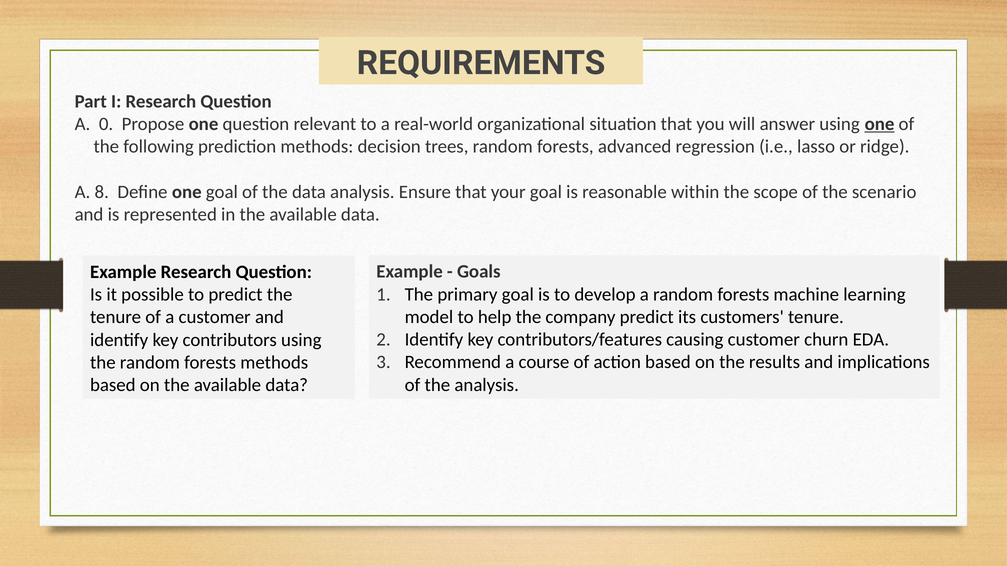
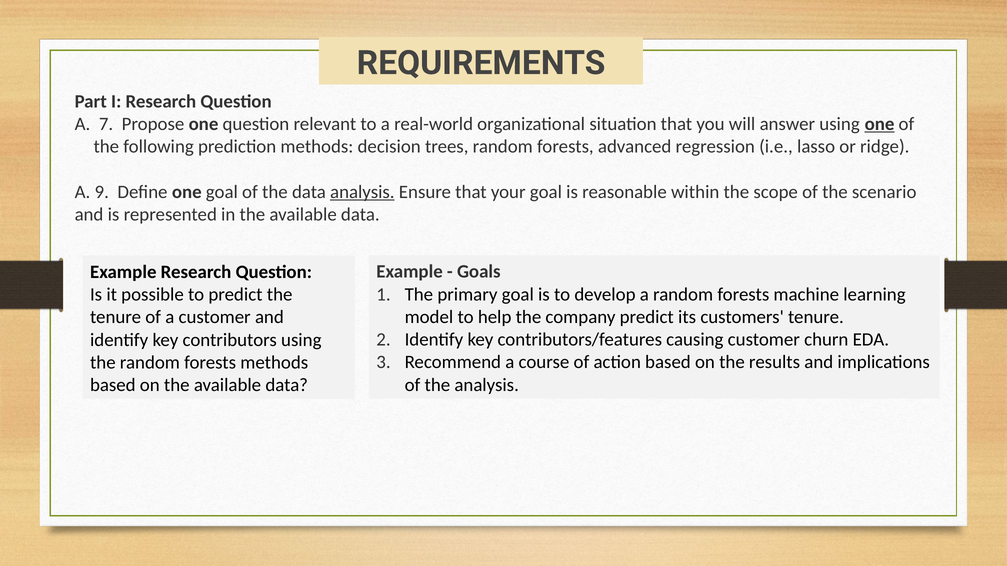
0: 0 -> 7 (106, 124)
8: 8 -> 9 (102, 192)
analysis underline: none -> present (362, 192)
